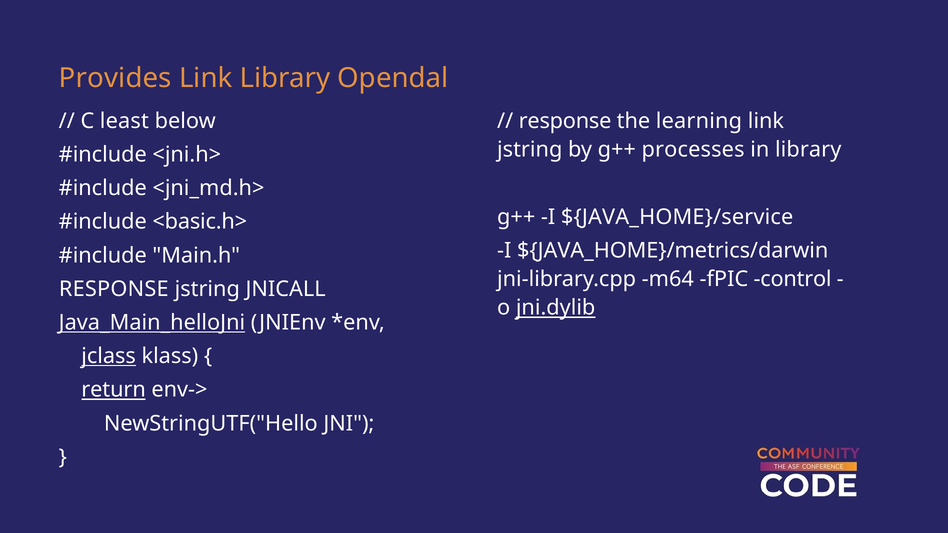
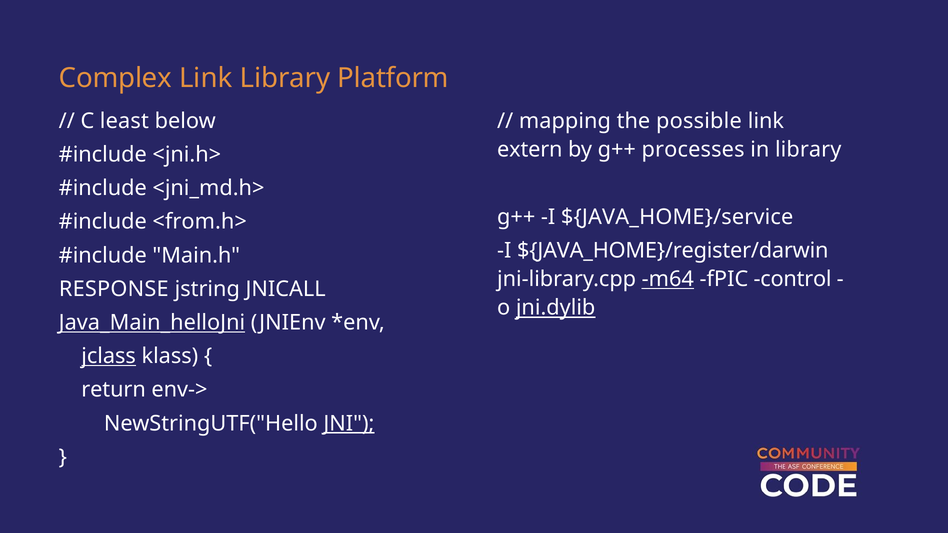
Provides: Provides -> Complex (115, 78)
Opendal: Opendal -> Platform (393, 78)
response: response -> mapping (565, 121)
learning: learning -> possible (699, 121)
jstring: jstring -> extern (530, 150)
<basic.h>: <basic.h> -> <from.h> (200, 222)
${JAVA_HOME}/metrics/darwin: ${JAVA_HOME}/metrics/darwin -> ${JAVA_HOME}/register/darwin (673, 251)
m64 underline: none -> present (668, 279)
return underline: present -> none (114, 390)
JNI underline: none -> present (349, 424)
